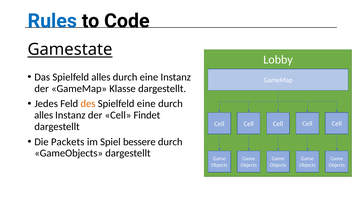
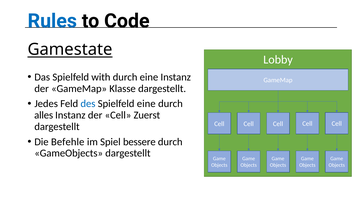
Spielfeld alles: alles -> with (101, 77)
des colour: orange -> blue (88, 104)
Findet: Findet -> Zuerst (147, 115)
Packets: Packets -> Befehle (68, 142)
